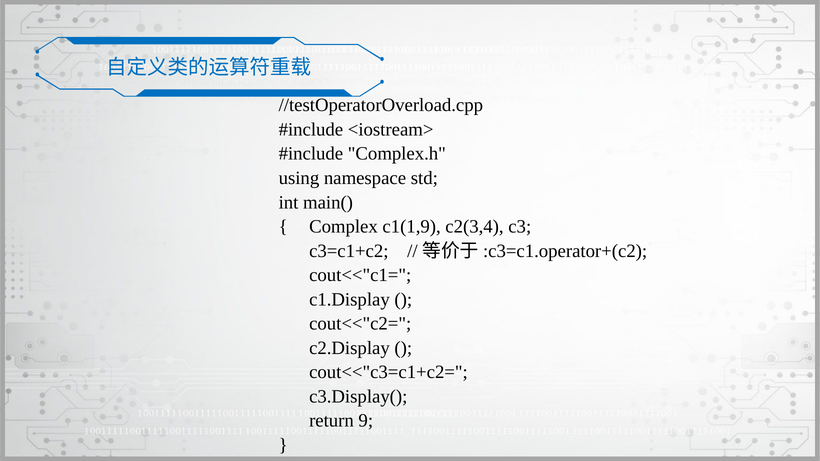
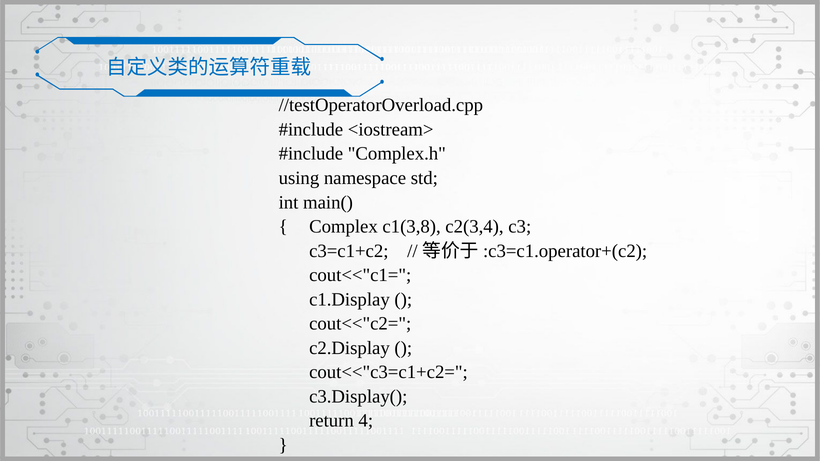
c1(1,9: c1(1,9 -> c1(3,8 (412, 227)
9: 9 -> 4 (366, 421)
